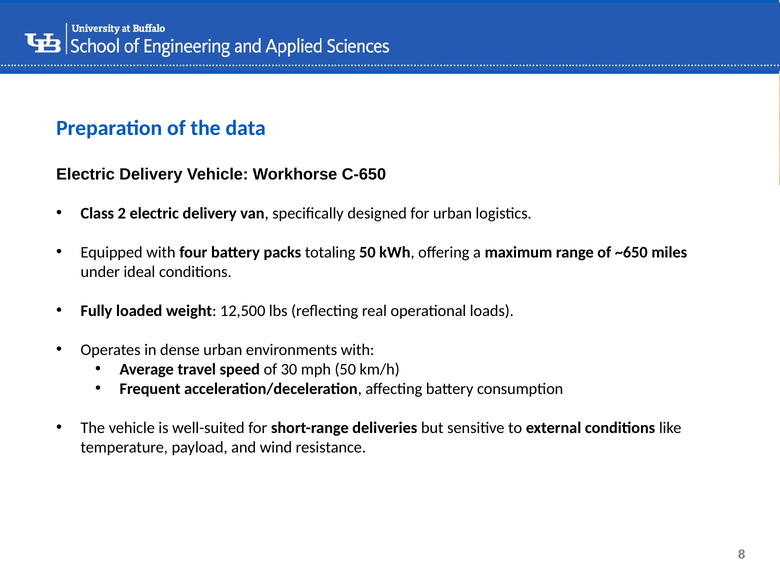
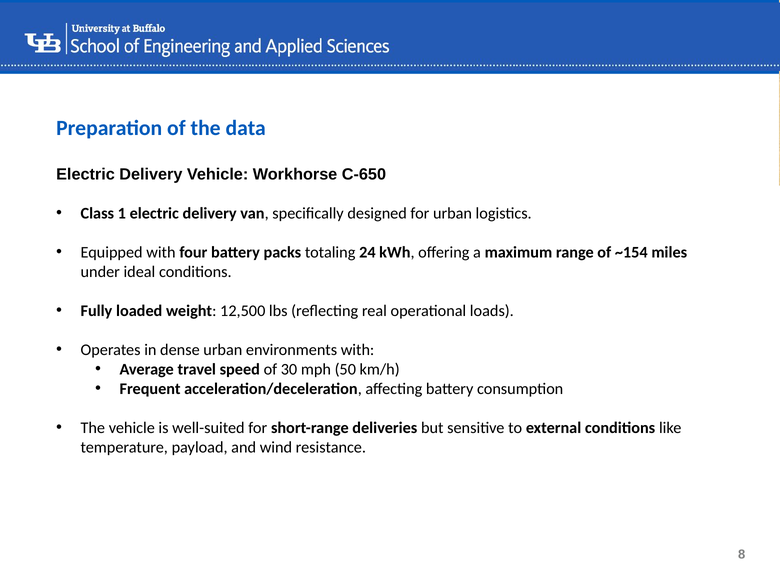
2: 2 -> 1 (122, 213)
totaling 50: 50 -> 24 (367, 252)
~650: ~650 -> ~154 (631, 252)
